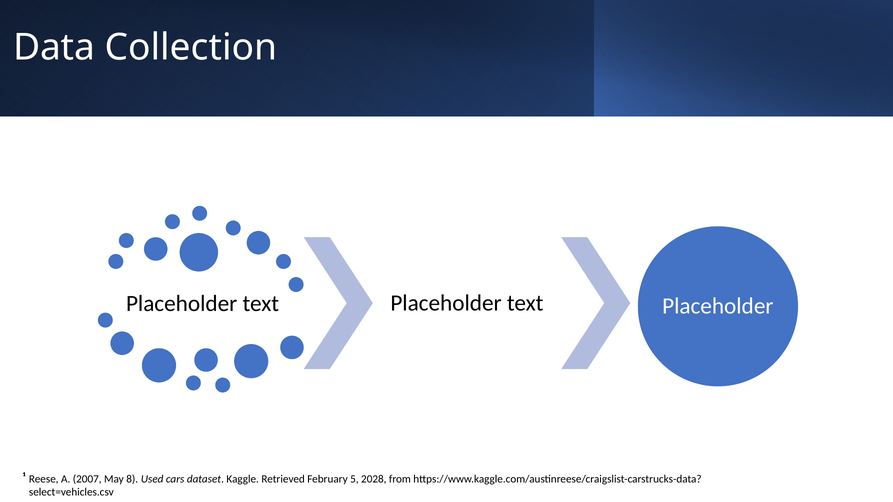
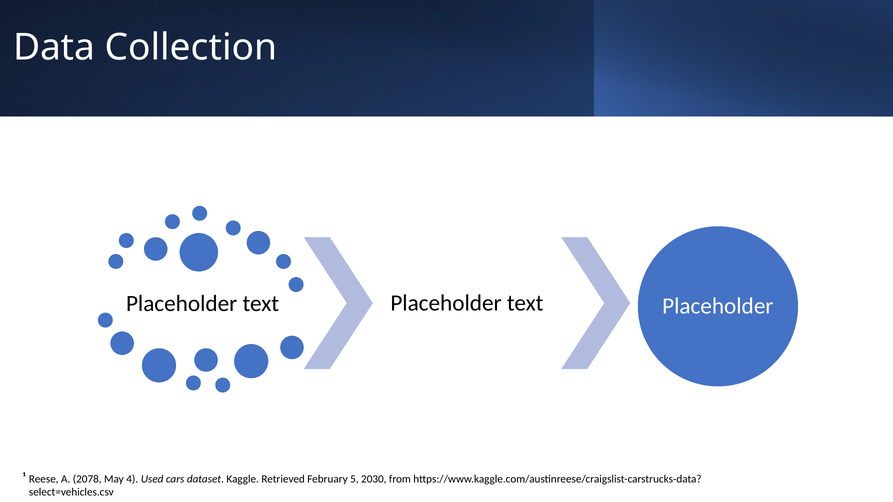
2007: 2007 -> 2078 (87, 479)
May 8: 8 -> 4 (132, 479)
2028: 2028 -> 2030 (374, 479)
